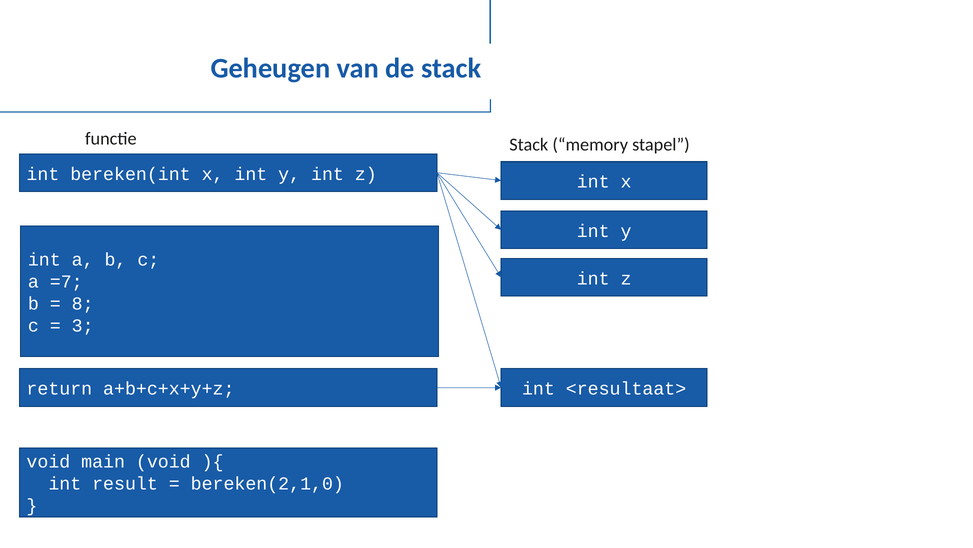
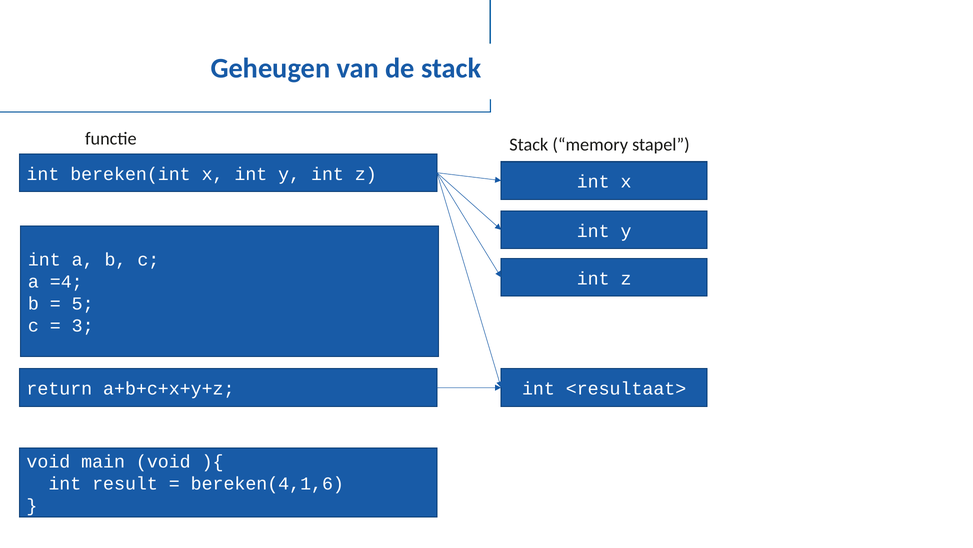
=7: =7 -> =4 (66, 281)
8: 8 -> 5 (83, 303)
bereken(2,1,0: bereken(2,1,0 -> bereken(4,1,6 (267, 483)
